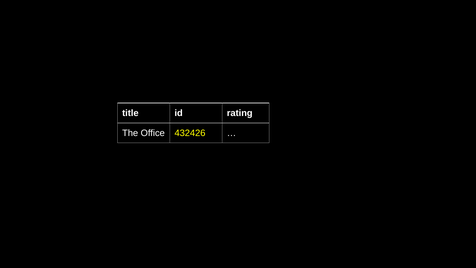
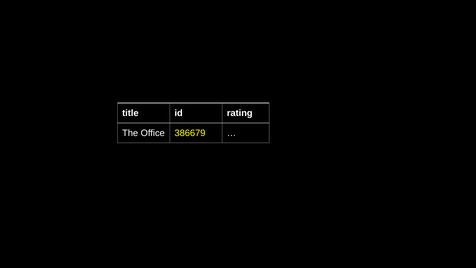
432426: 432426 -> 386679 (190, 133)
